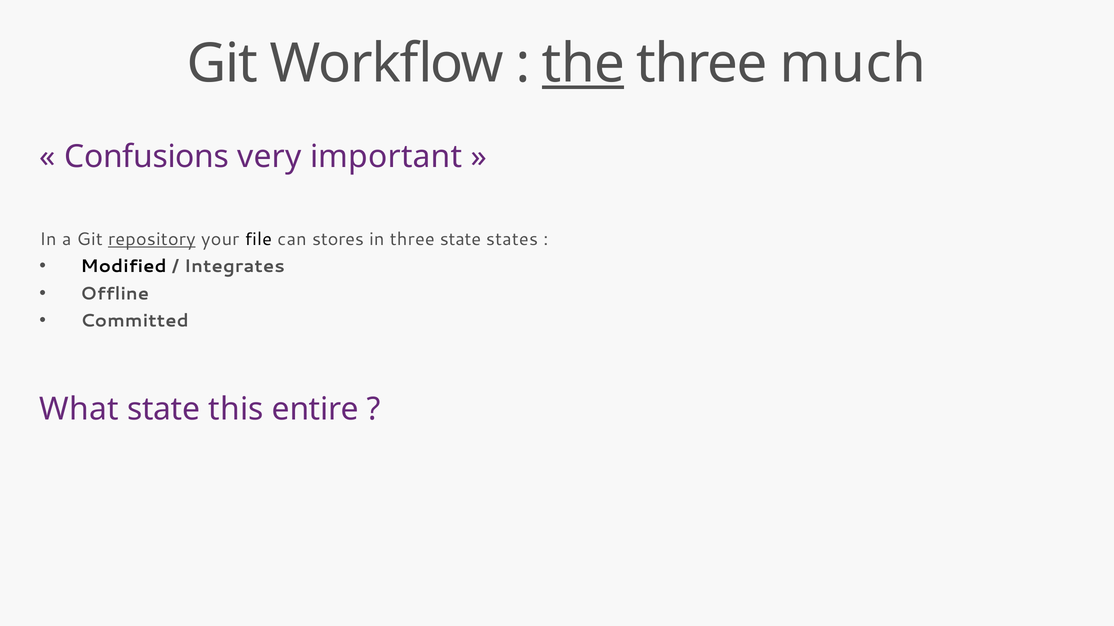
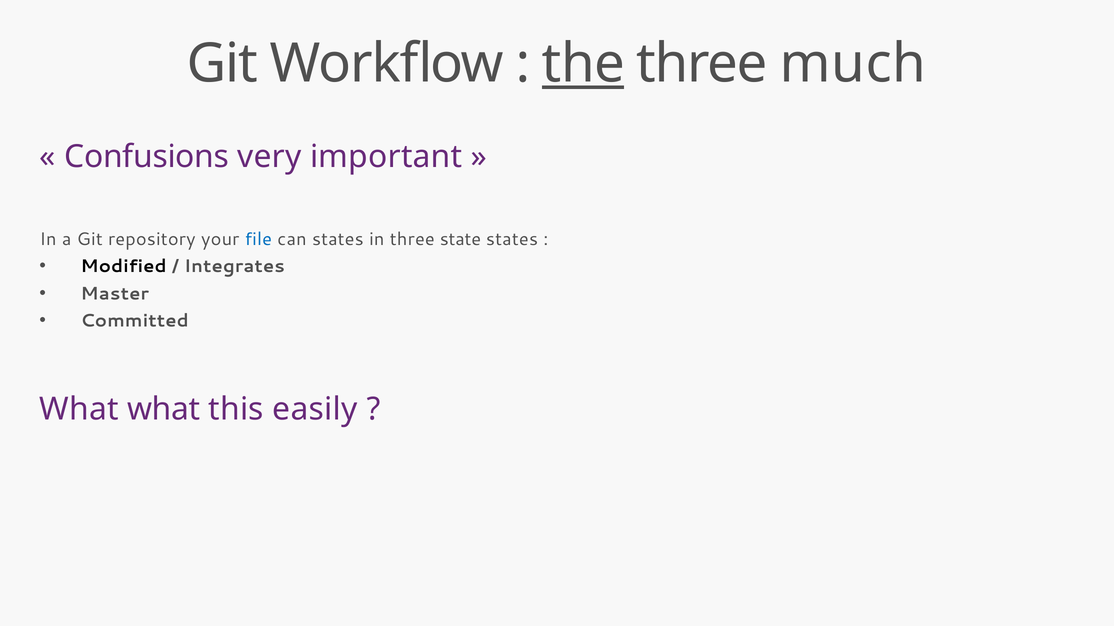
repository underline: present -> none (152, 239)
file colour: black -> blue (258, 239)
can stores: stores -> states (338, 239)
Offline: Offline -> Master (115, 294)
What state: state -> what (164, 410)
entire: entire -> easily (315, 410)
